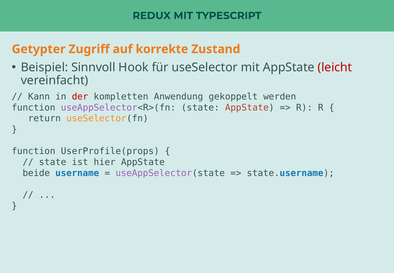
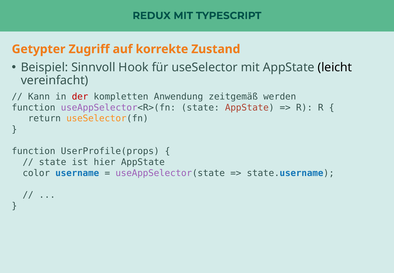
leicht colour: red -> black (335, 67)
gekoppelt: gekoppelt -> zeitgemäß (233, 97)
beide: beide -> color (36, 173)
